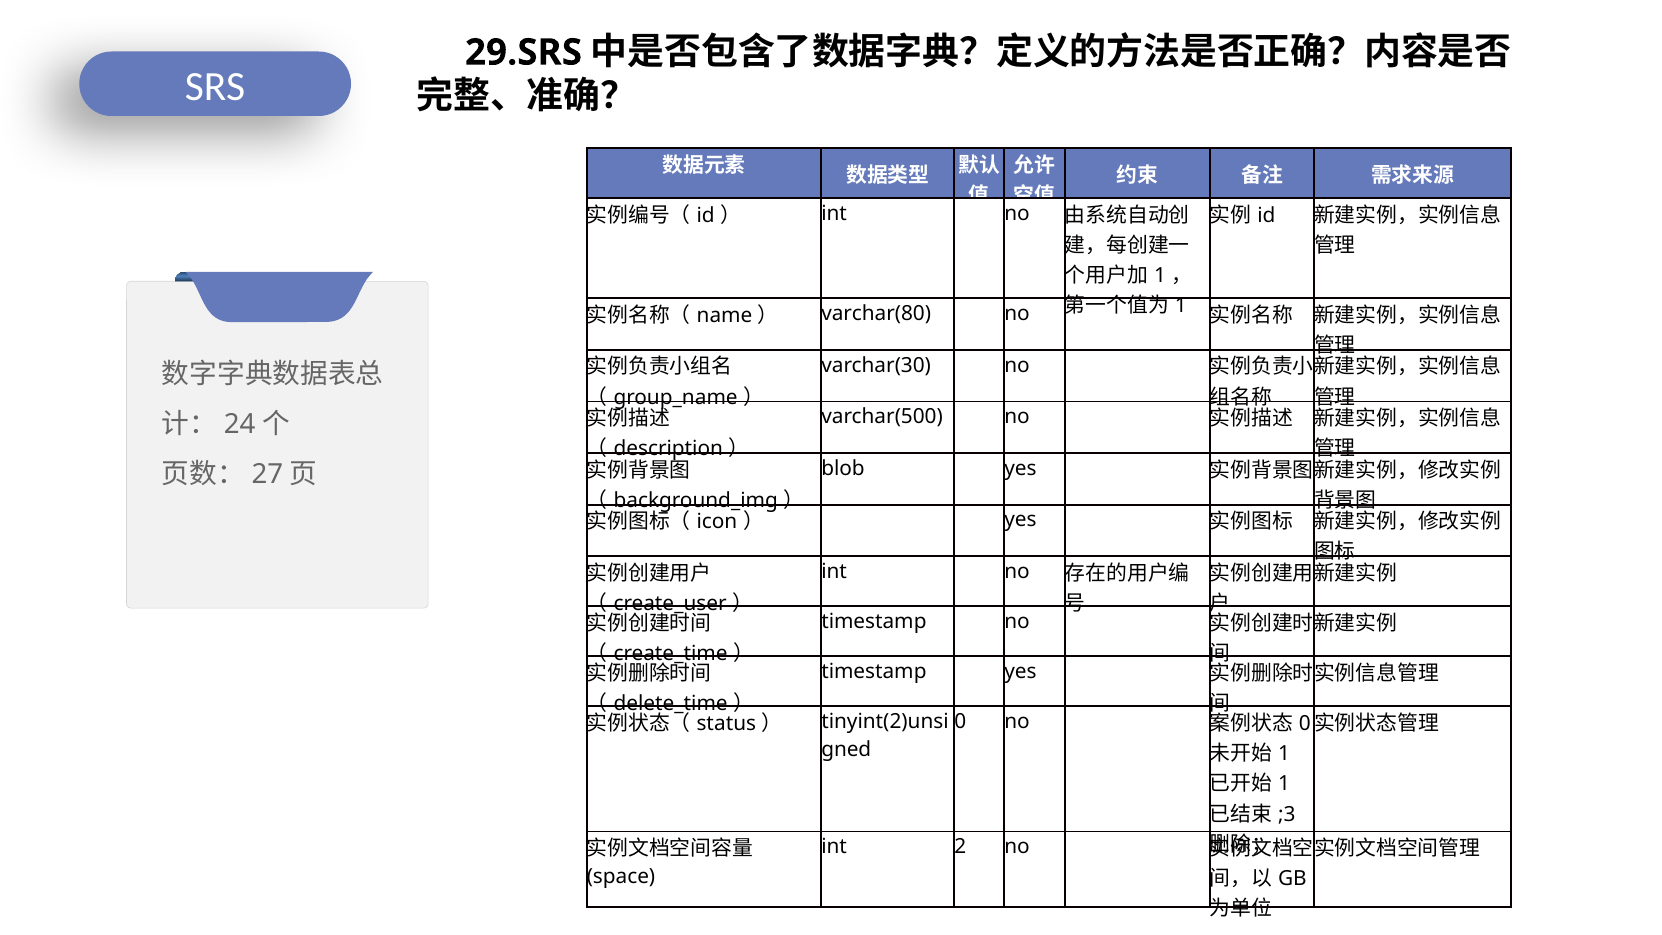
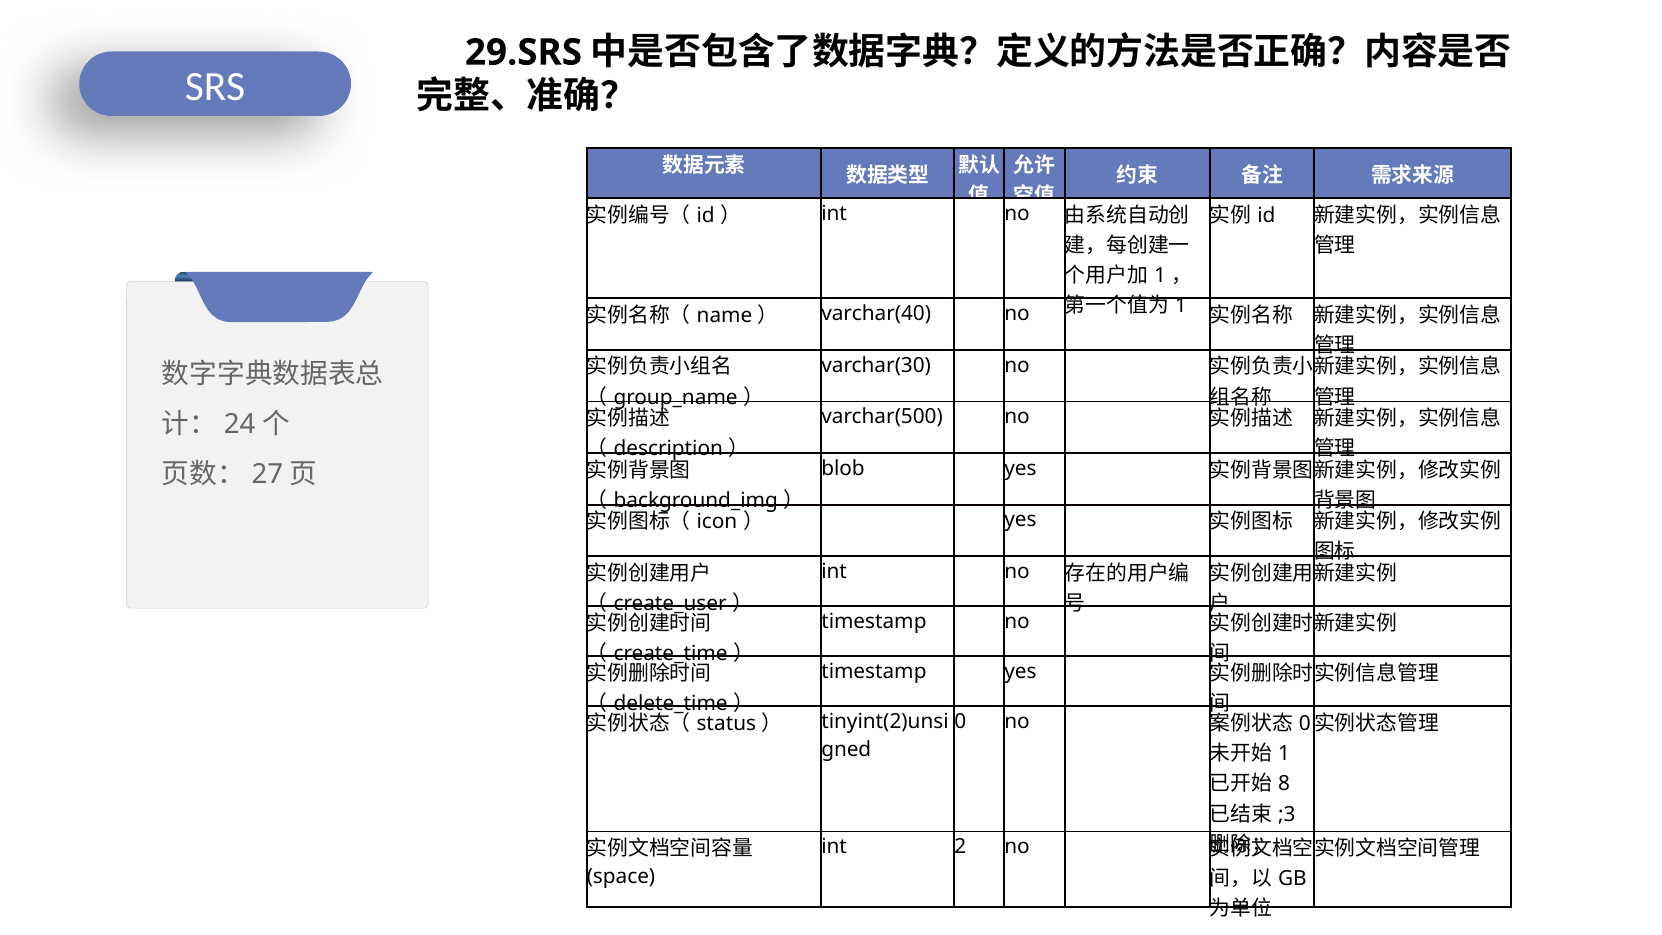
varchar(80: varchar(80 -> varchar(40 (876, 313)
1: 1 -> 8 (1284, 784)
